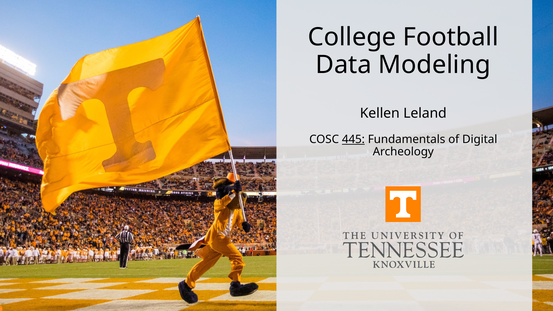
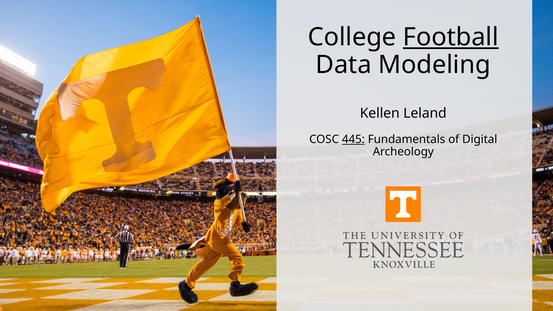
Football underline: none -> present (451, 37)
